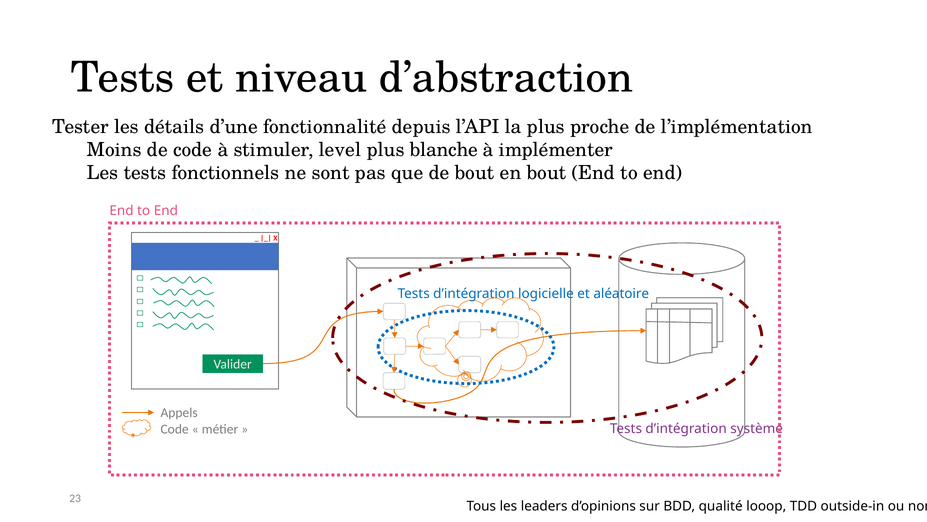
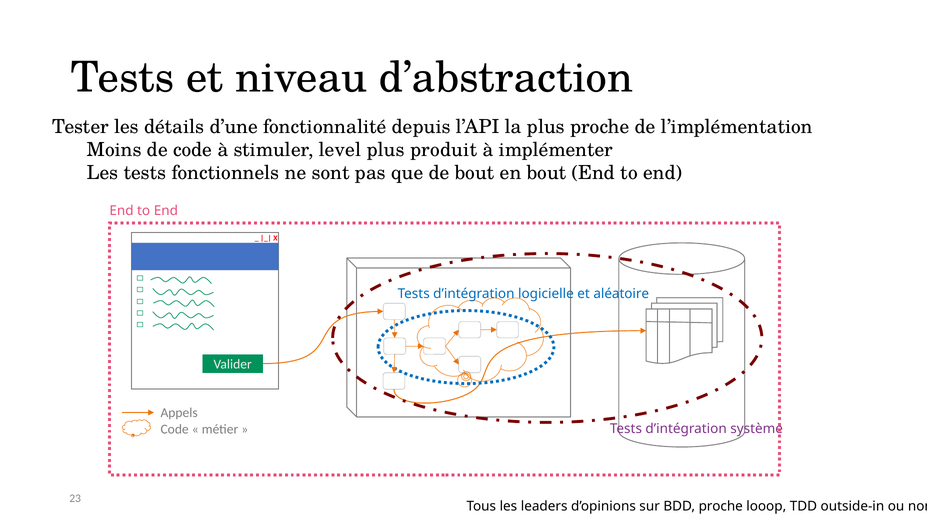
blanche: blanche -> produit (444, 150)
BDD qualité: qualité -> proche (721, 506)
